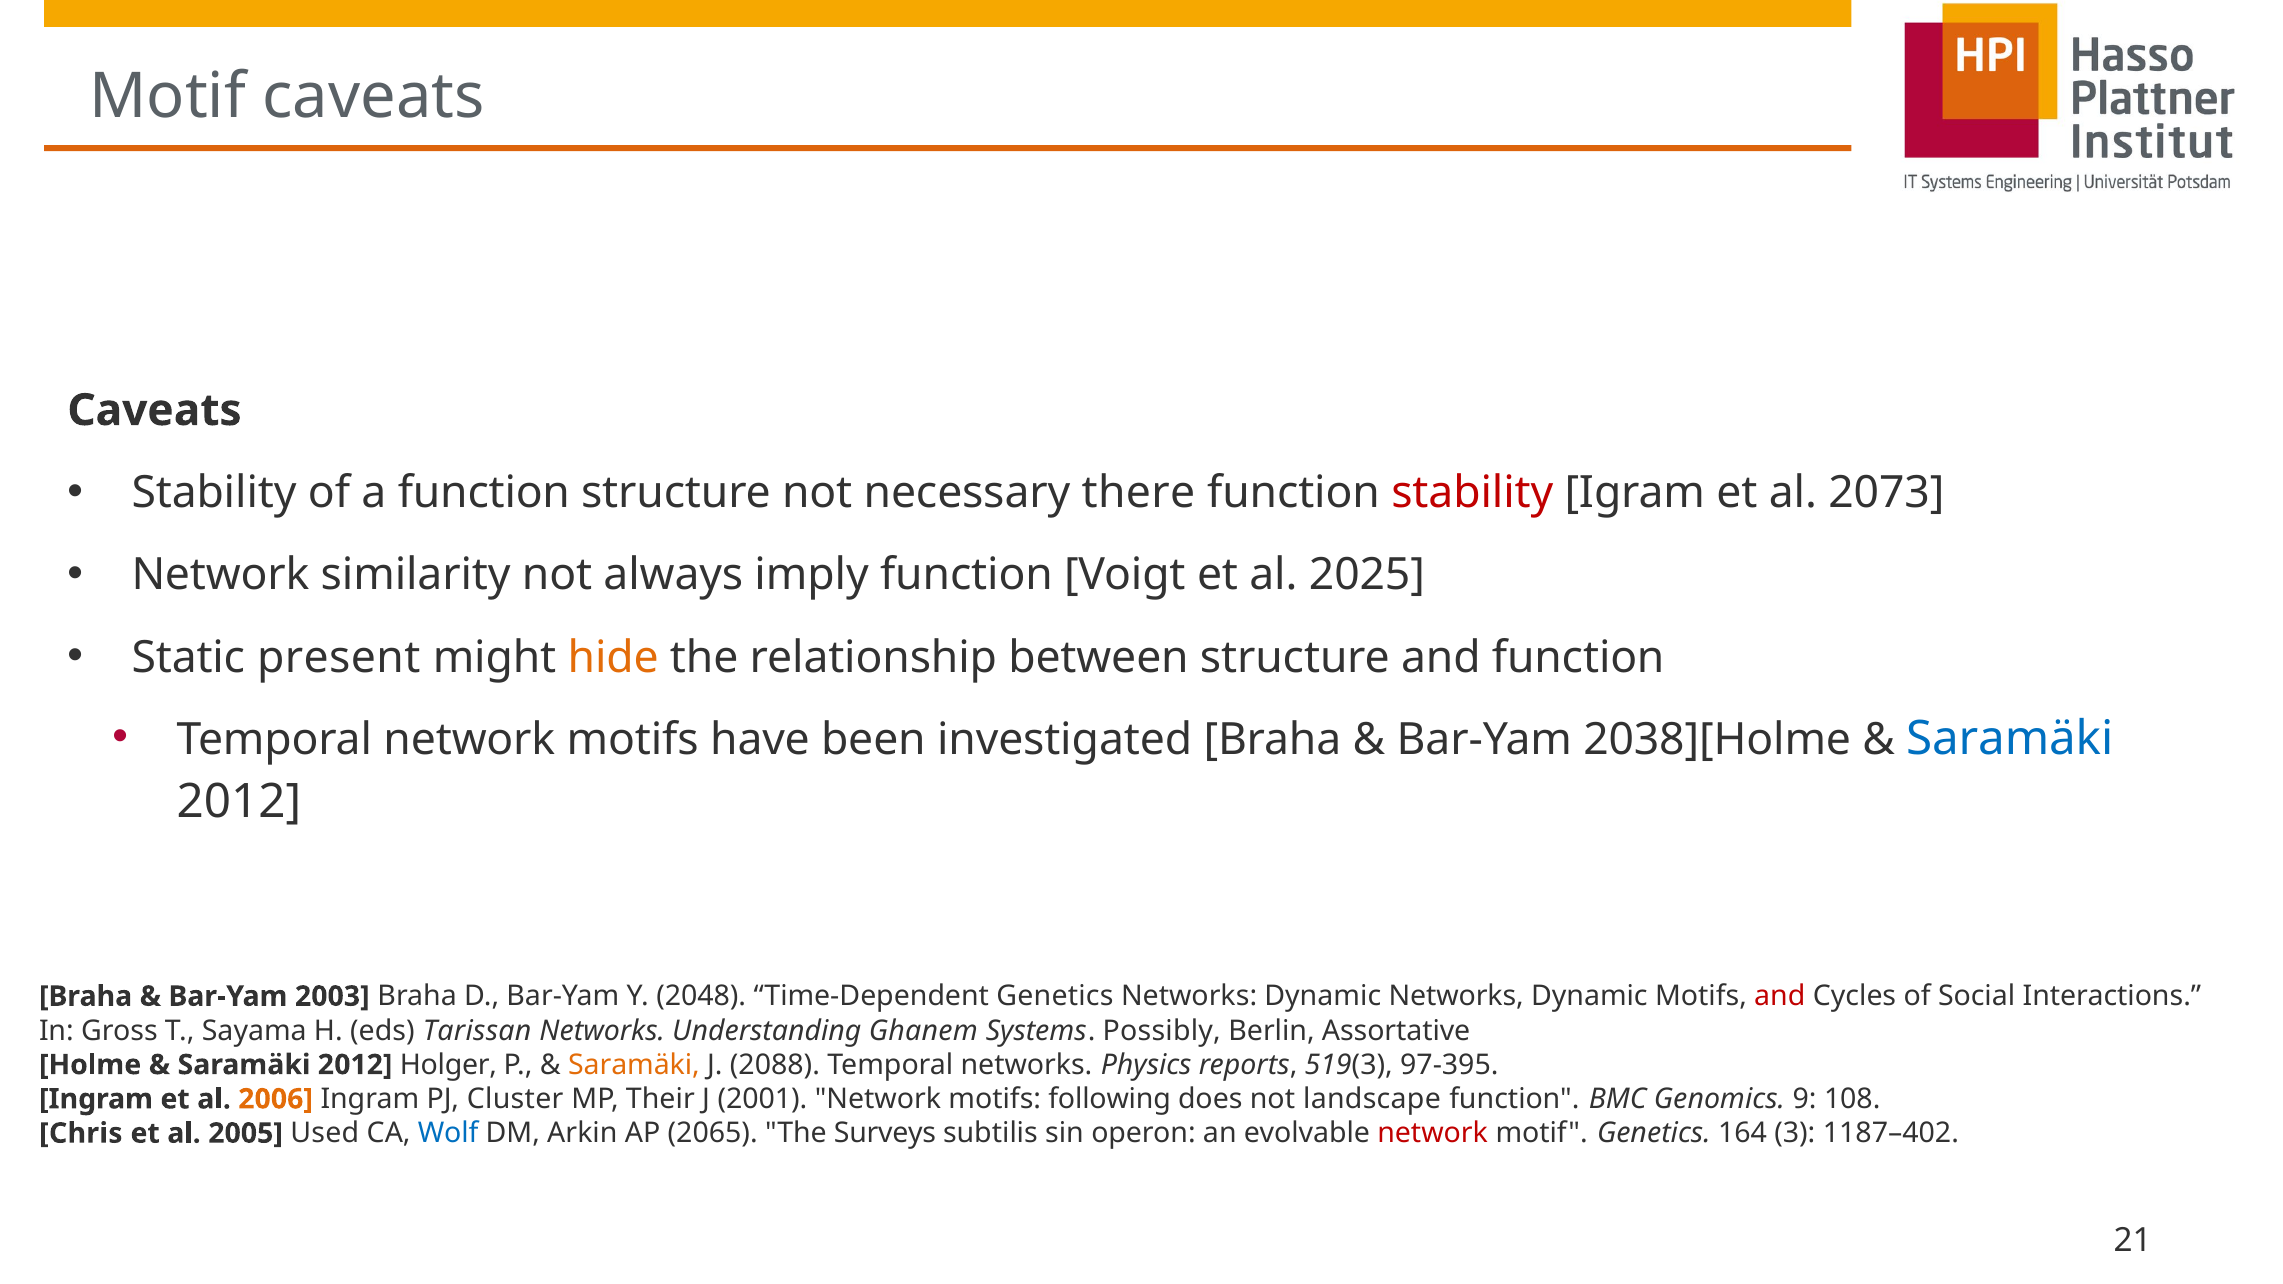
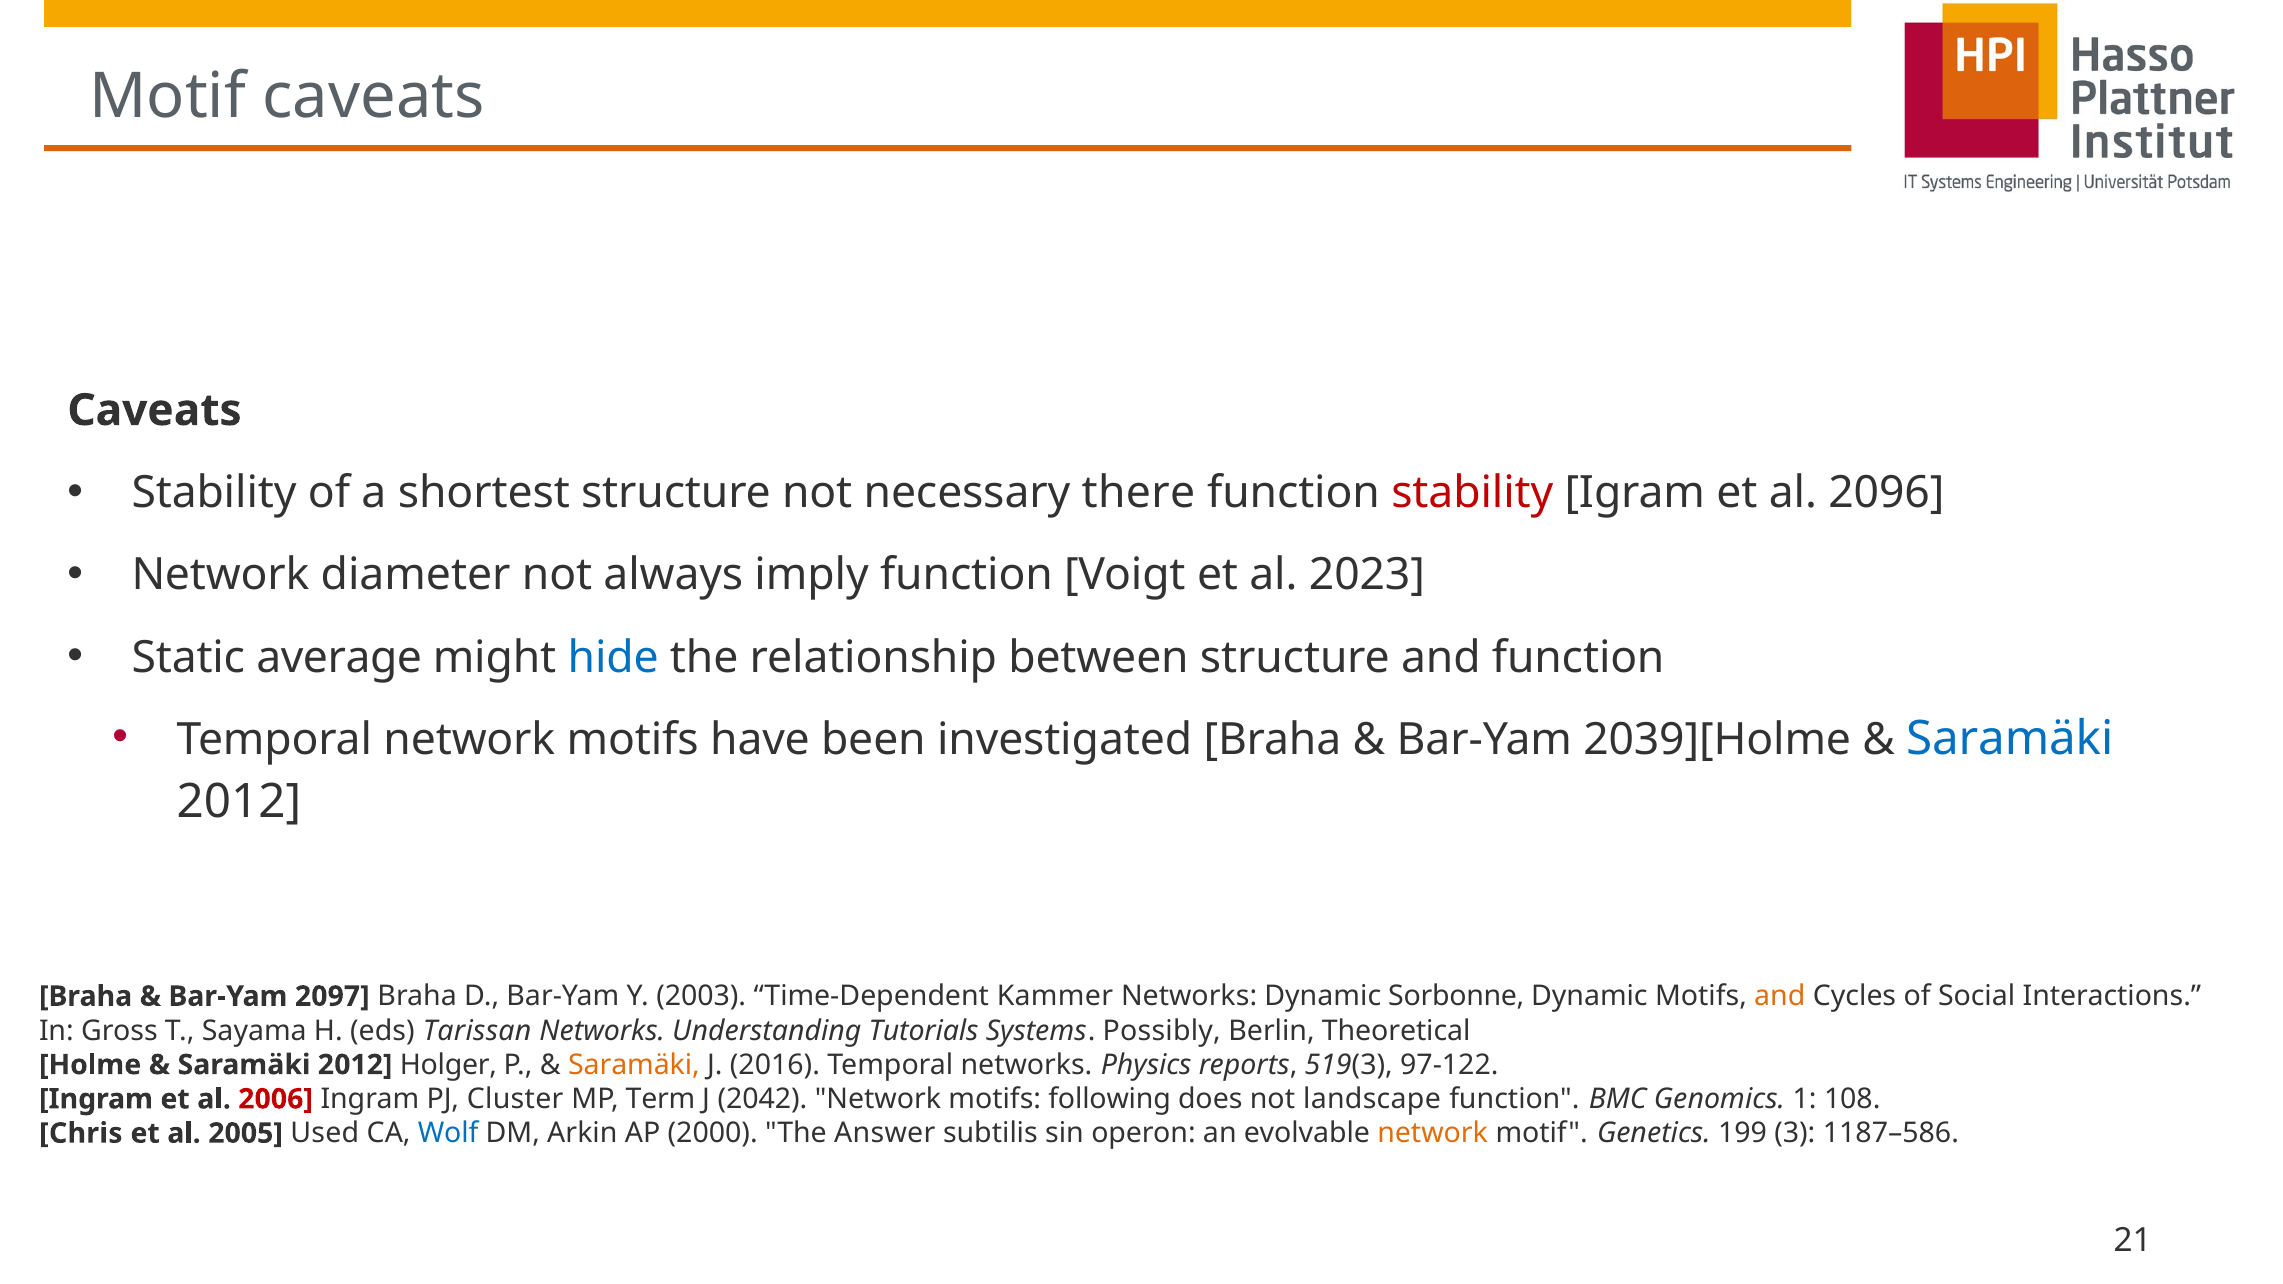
a function: function -> shortest (484, 493)
2073: 2073 -> 2096 (1886, 493)
similarity: similarity -> diameter (416, 575)
2025: 2025 -> 2023 (1367, 575)
present: present -> average (339, 658)
hide colour: orange -> blue (613, 658)
2038][Holme: 2038][Holme -> 2039][Holme (1717, 740)
2003: 2003 -> 2097 (332, 996)
2048: 2048 -> 2003 (701, 996)
Time-Dependent Genetics: Genetics -> Kammer (1055, 996)
Dynamic Networks: Networks -> Sorbonne (1456, 996)
and colour: red -> orange (1780, 996)
Ghanem: Ghanem -> Tutorials (924, 1031)
Assortative: Assortative -> Theoretical (1396, 1031)
2088: 2088 -> 2016 (775, 1065)
97-395: 97-395 -> 97-122 (1449, 1065)
2006 colour: orange -> red (276, 1099)
Their: Their -> Term (661, 1099)
2001: 2001 -> 2042 (762, 1099)
9: 9 -> 1 (1805, 1099)
2065: 2065 -> 2000 (713, 1133)
Surveys: Surveys -> Answer (885, 1133)
network colour: red -> orange (1433, 1133)
164: 164 -> 199 (1743, 1133)
1187–402: 1187–402 -> 1187–586 (1891, 1133)
